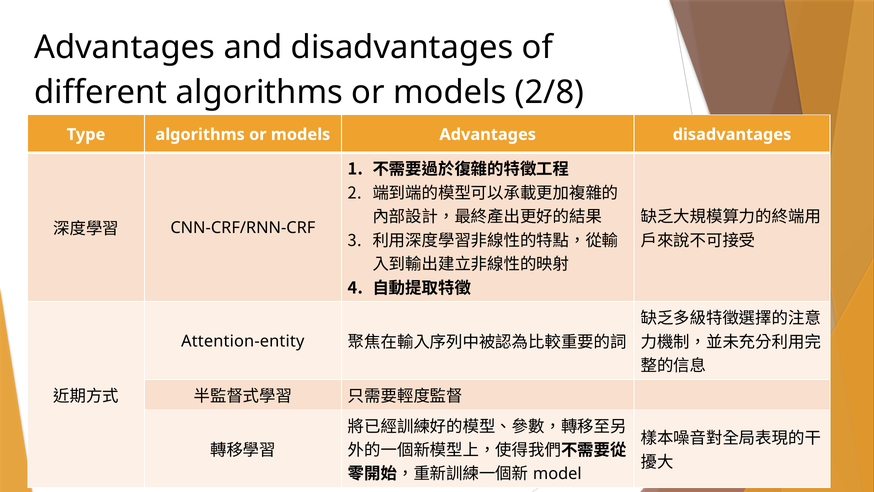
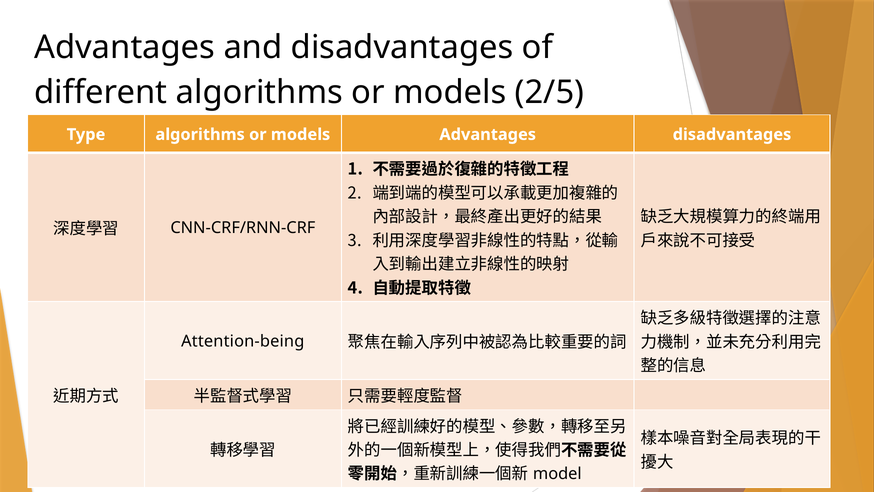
2/8: 2/8 -> 2/5 (550, 92)
Attention-entity: Attention-entity -> Attention-being (243, 341)
